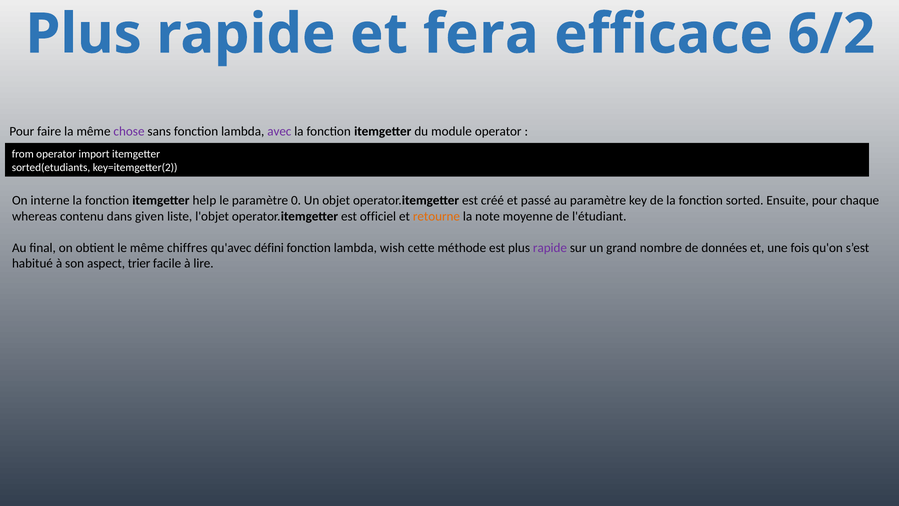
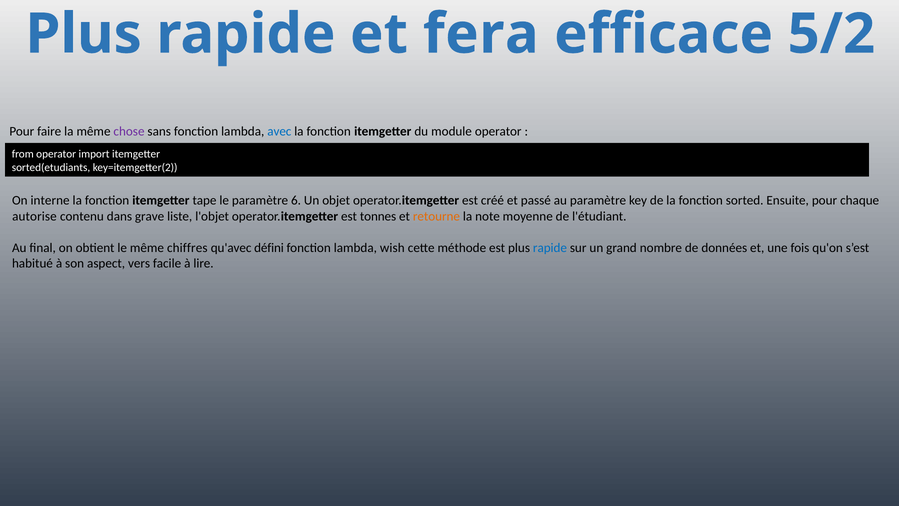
6/2: 6/2 -> 5/2 (831, 34)
avec colour: purple -> blue (279, 131)
help: help -> tape (205, 200)
0: 0 -> 6 (296, 200)
whereas: whereas -> autorise (34, 216)
given: given -> grave (150, 216)
officiel: officiel -> tonnes (378, 216)
rapide colour: purple -> blue (550, 248)
trier: trier -> vers (139, 263)
